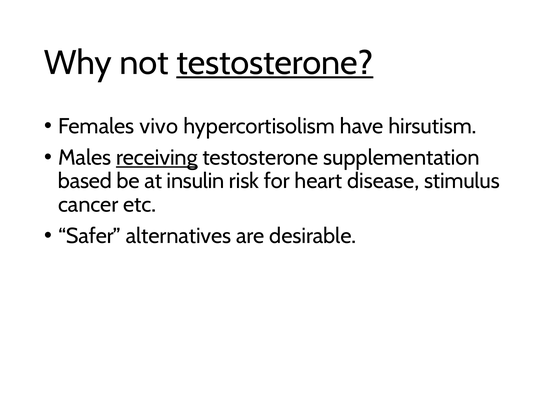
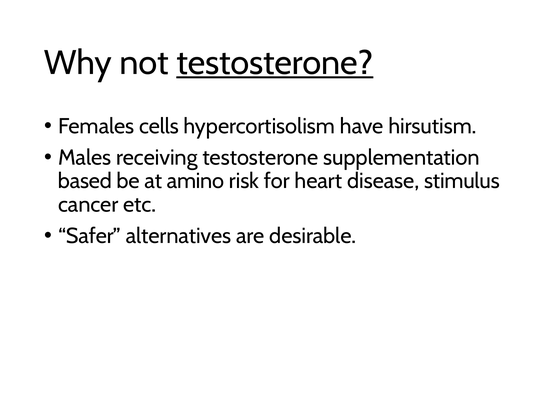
vivo: vivo -> cells (159, 126)
receiving underline: present -> none (157, 158)
insulin: insulin -> amino (196, 181)
